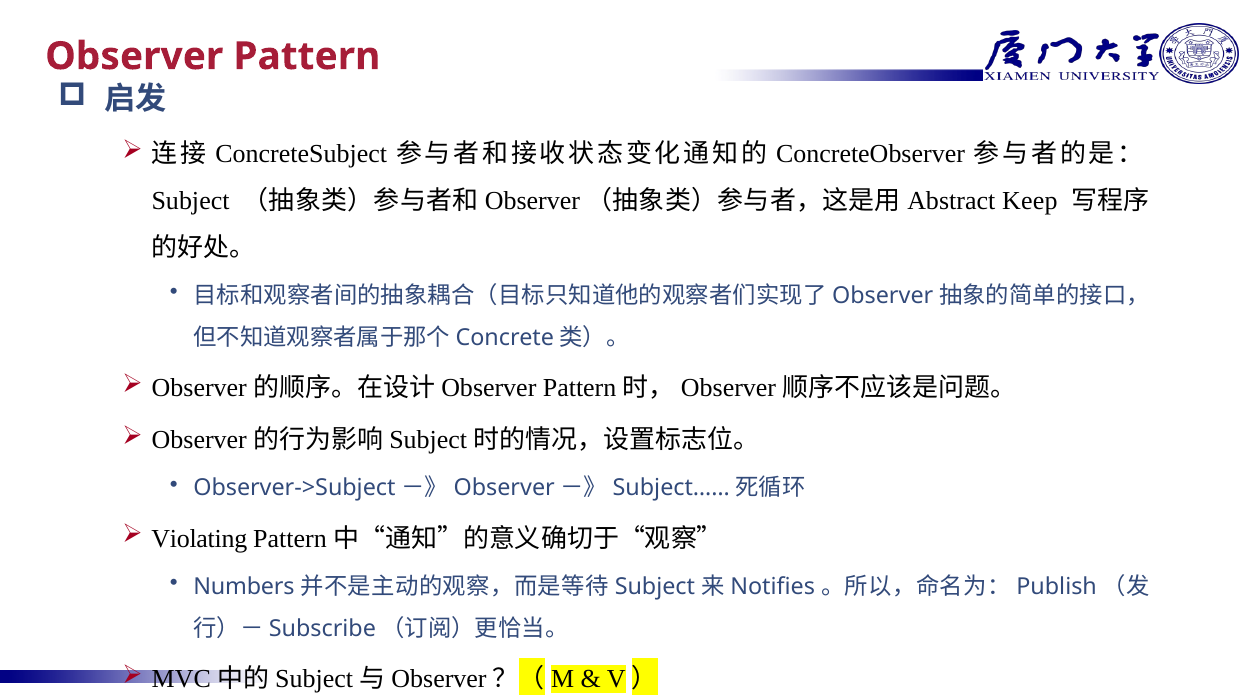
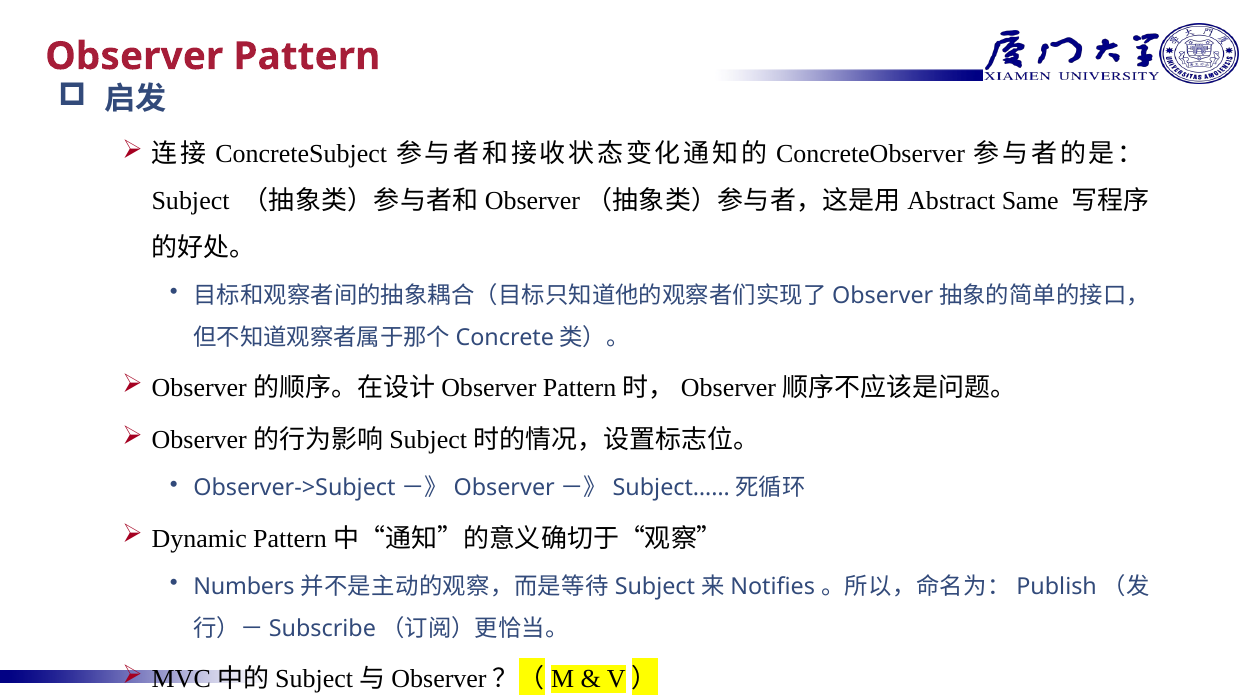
Keep: Keep -> Same (1030, 201)
Violating: Violating -> Dynamic (199, 539)
